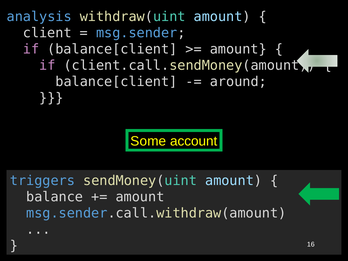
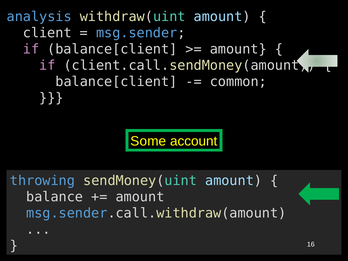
around: around -> common (238, 82)
triggers: triggers -> throwing (42, 181)
